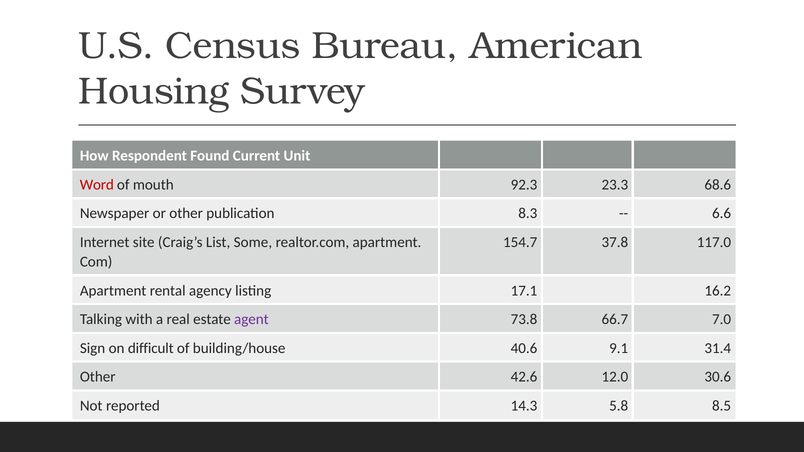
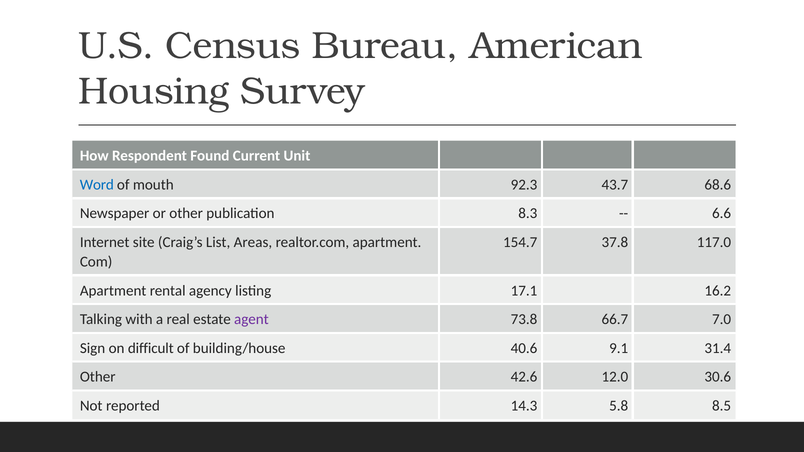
Word colour: red -> blue (97, 185)
23.3: 23.3 -> 43.7 (615, 185)
Some: Some -> Areas (253, 242)
